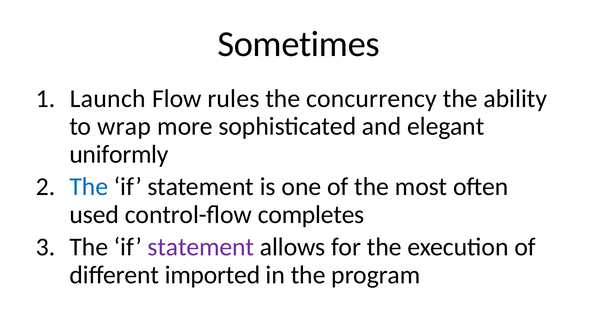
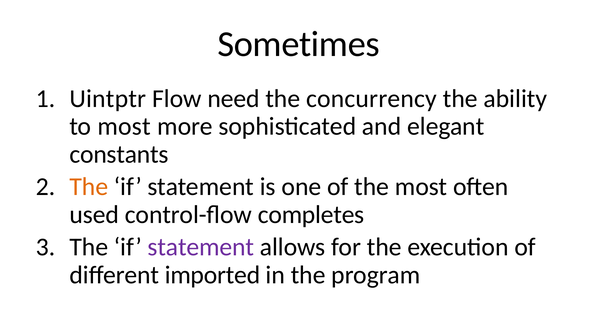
Launch: Launch -> Uintptr (108, 99)
rules: rules -> need (234, 99)
to wrap: wrap -> most (124, 126)
uniformly: uniformly -> constants (119, 154)
The colour: blue -> orange (89, 187)
